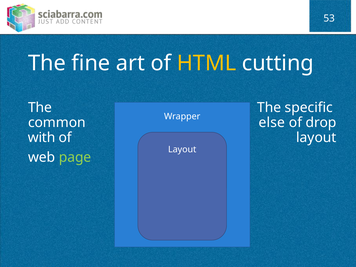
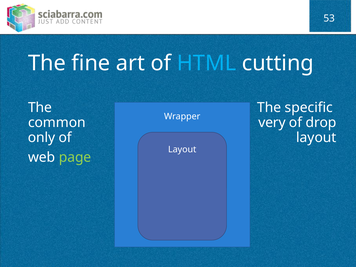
HTML colour: yellow -> light blue (207, 63)
else: else -> very (272, 122)
with: with -> only (42, 137)
